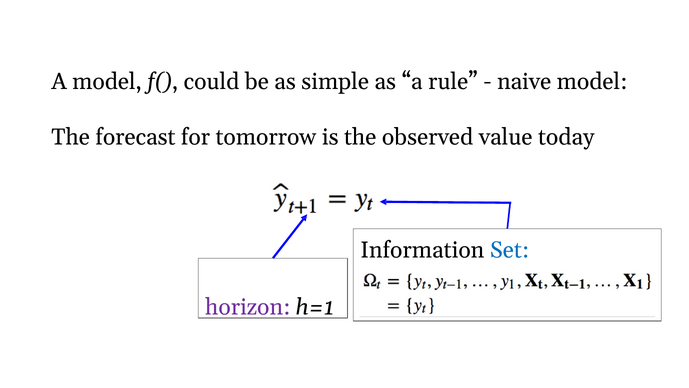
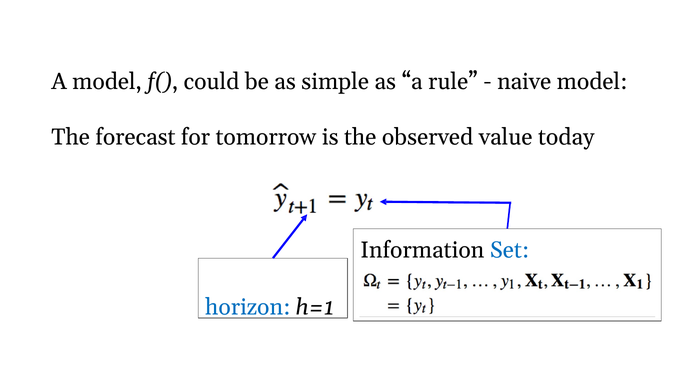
horizon colour: purple -> blue (248, 307)
